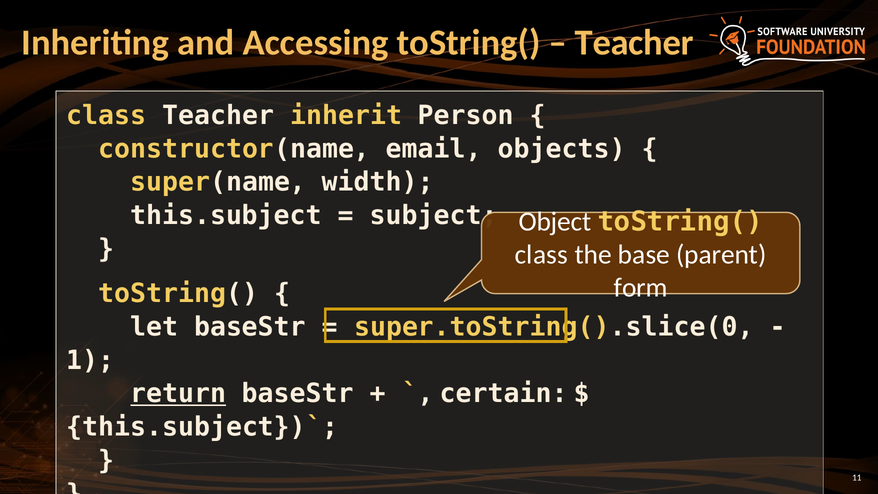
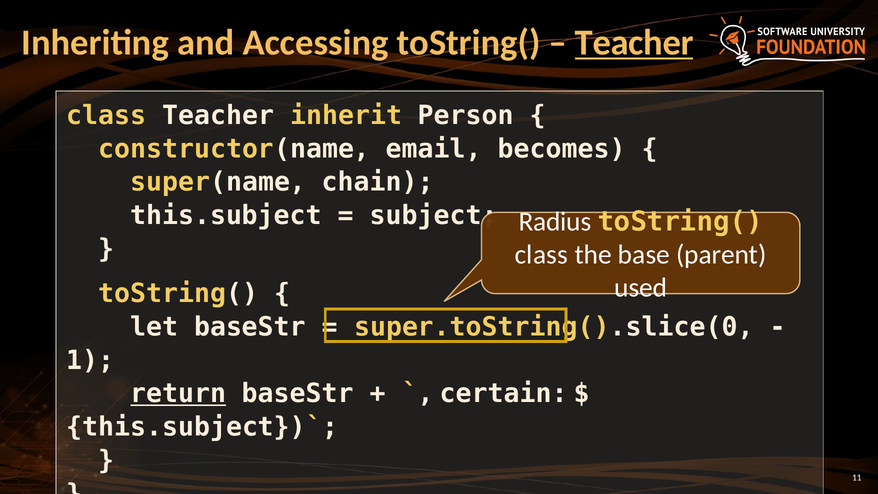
Teacher underline: none -> present (634, 43)
objects: objects -> becomes (562, 149)
width: width -> chain (378, 182)
Object: Object -> Radius (555, 222)
form: form -> used (641, 288)
